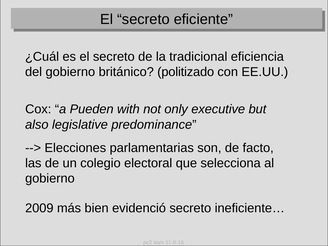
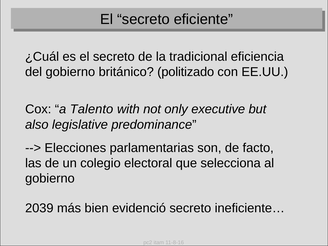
Pueden: Pueden -> Talento (92, 109)
2009: 2009 -> 2039 (39, 208)
